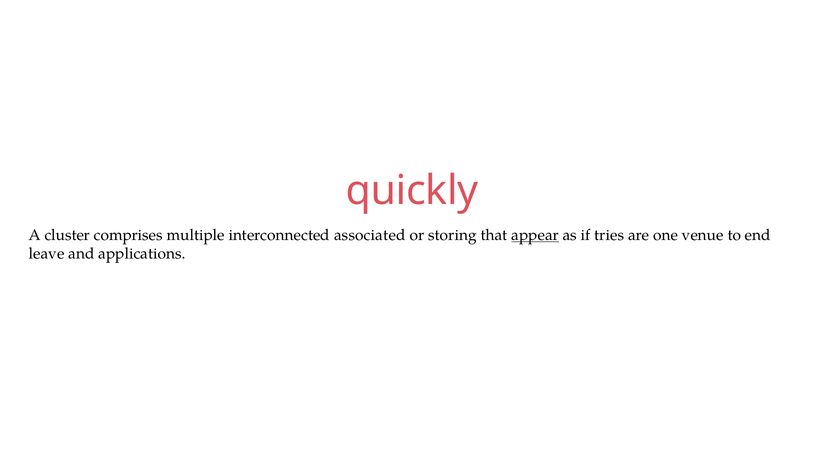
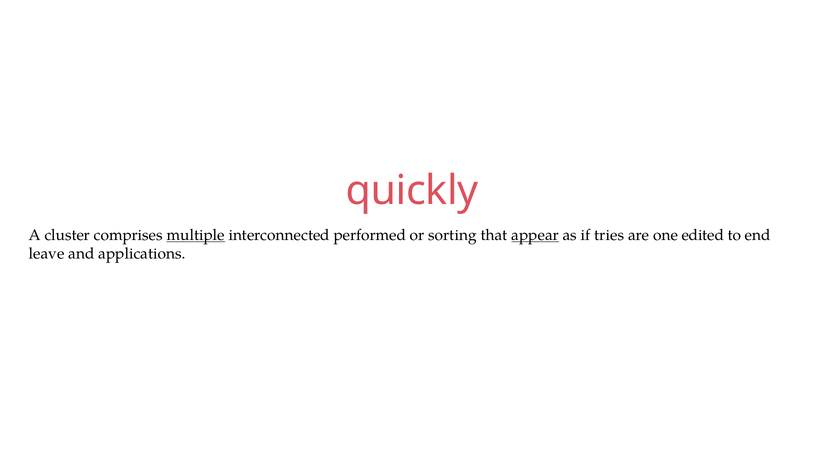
multiple underline: none -> present (196, 235)
associated: associated -> performed (370, 235)
storing: storing -> sorting (452, 235)
venue: venue -> edited (703, 235)
